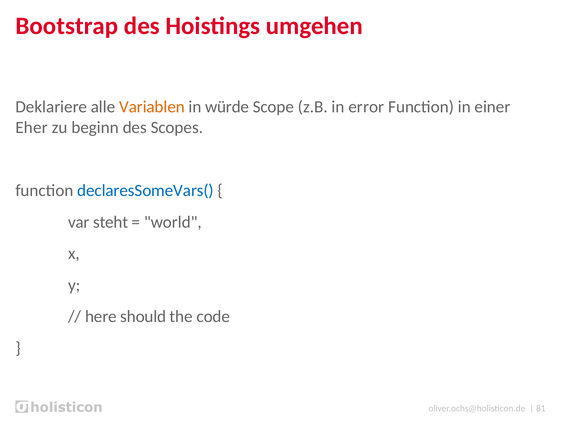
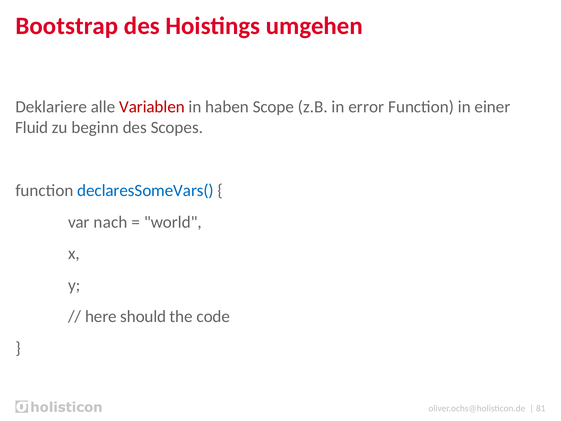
Variablen colour: orange -> red (152, 107)
würde: würde -> haben (227, 107)
Eher: Eher -> Fluid (32, 128)
steht: steht -> nach (110, 222)
